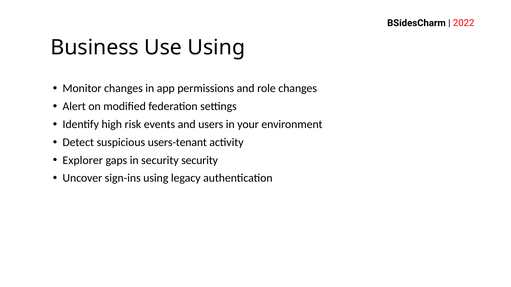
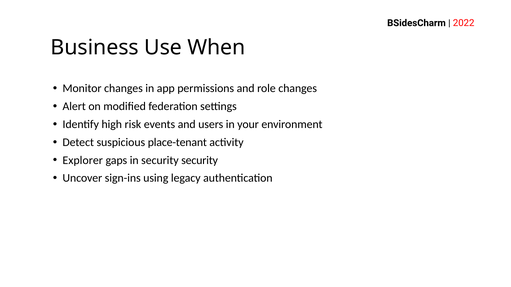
Use Using: Using -> When (216, 48)
users-tenant: users-tenant -> place-tenant (177, 142)
